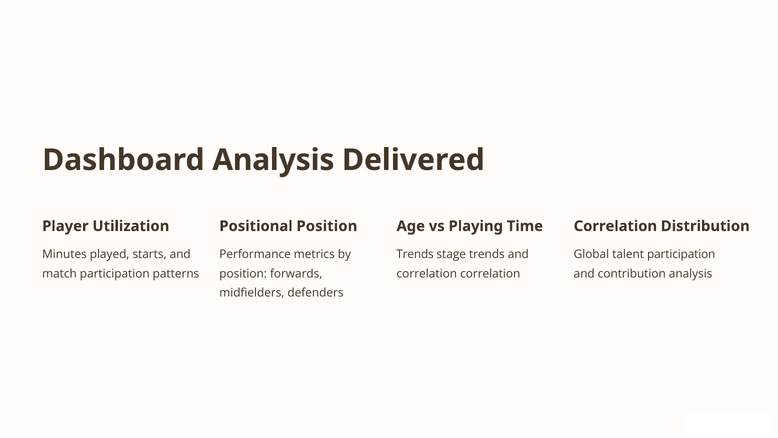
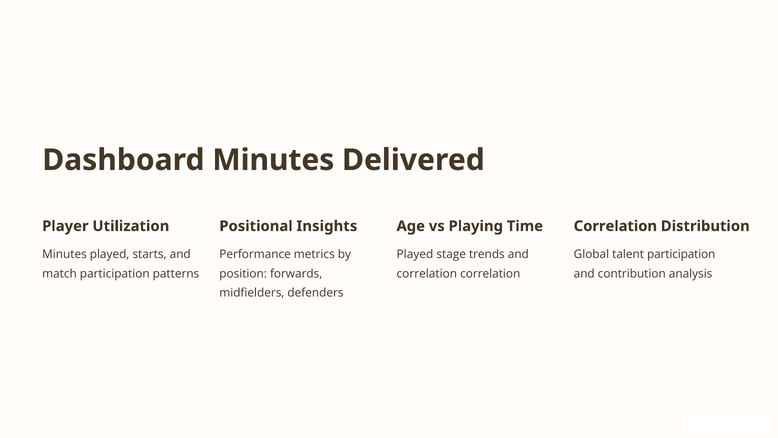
Dashboard Analysis: Analysis -> Minutes (273, 160)
Positional Position: Position -> Insights (327, 226)
Trends: Trends -> Played (415, 254)
